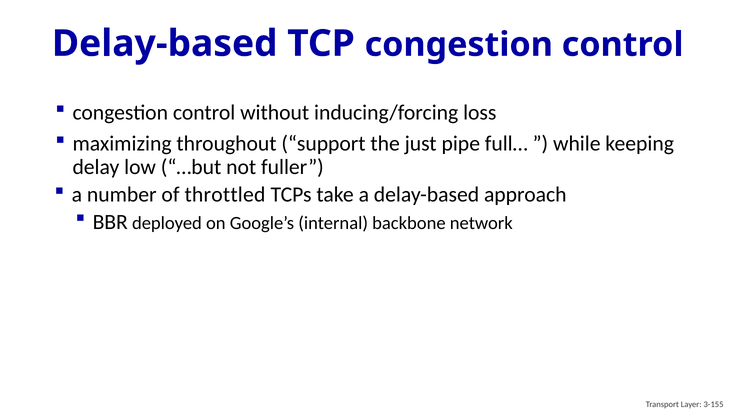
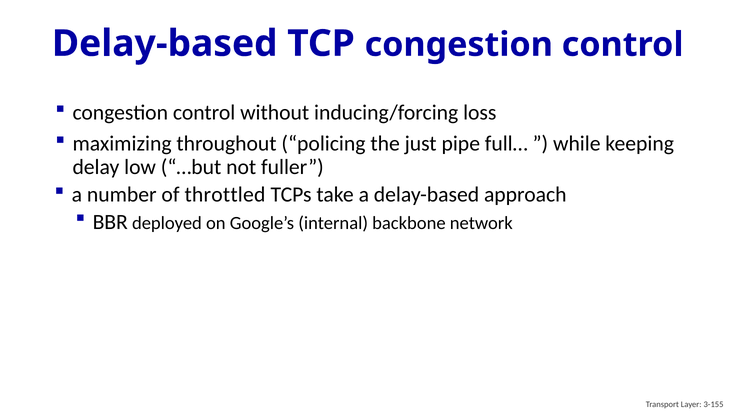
support: support -> policing (323, 144)
